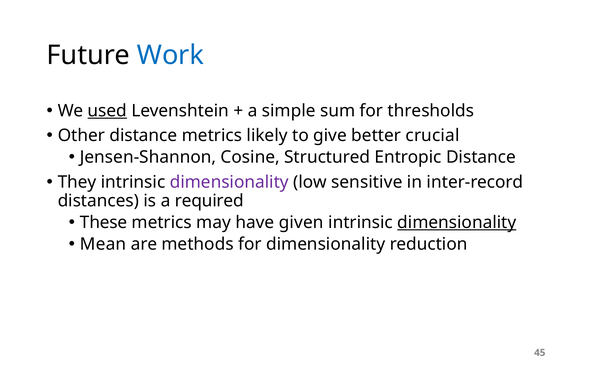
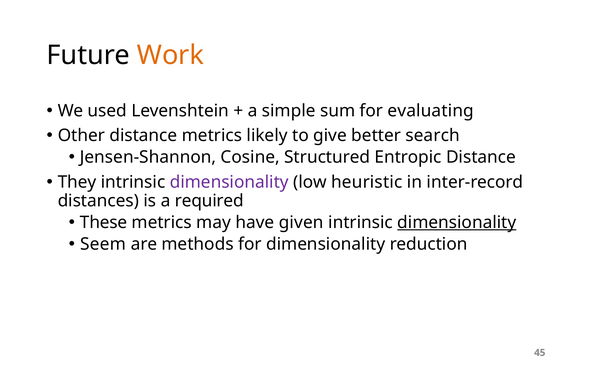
Work colour: blue -> orange (170, 55)
used underline: present -> none (107, 111)
thresholds: thresholds -> evaluating (431, 111)
crucial: crucial -> search (433, 135)
sensitive: sensitive -> heuristic (367, 182)
Mean: Mean -> Seem (103, 244)
